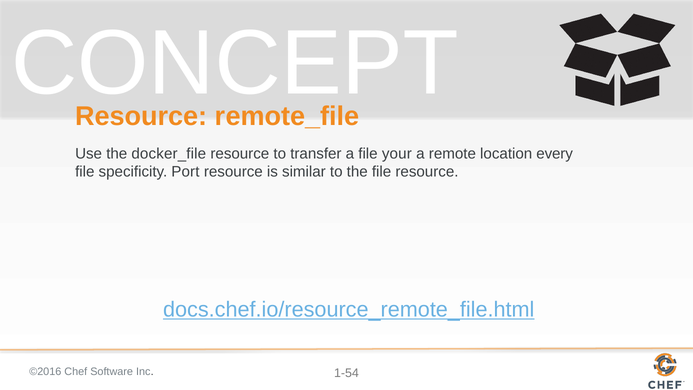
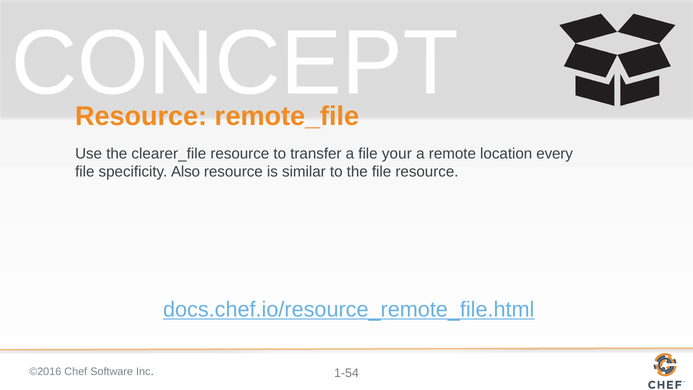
docker_file: docker_file -> clearer_file (169, 154)
Port: Port -> Also (186, 172)
